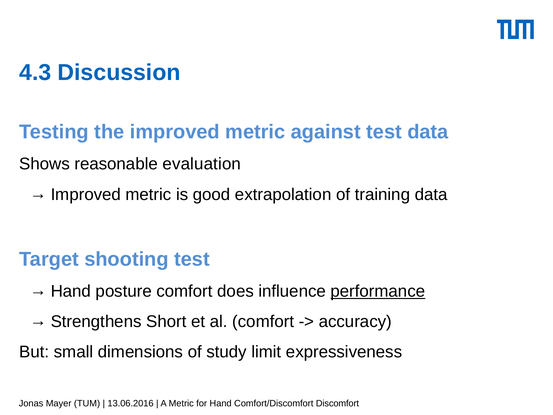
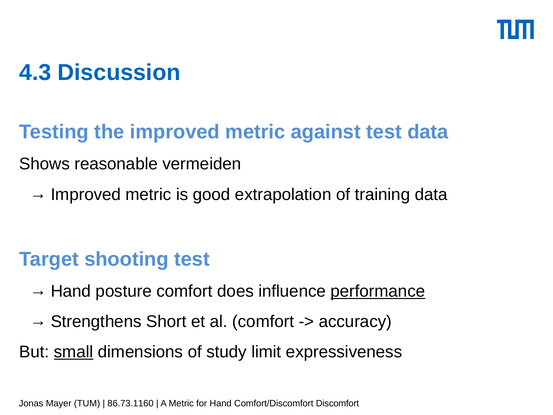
evaluation: evaluation -> vermeiden (202, 164)
small underline: none -> present (74, 352)
13.06.2016: 13.06.2016 -> 86.73.1160 (131, 403)
